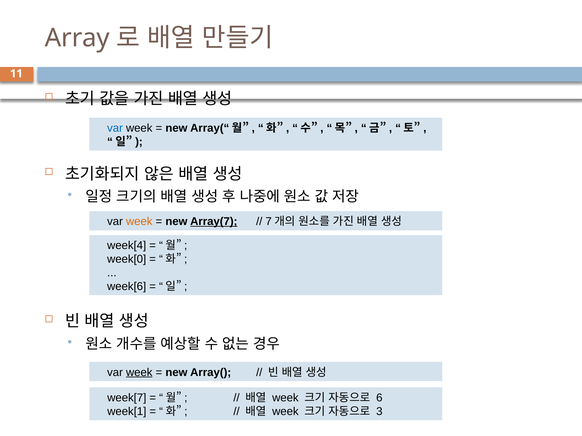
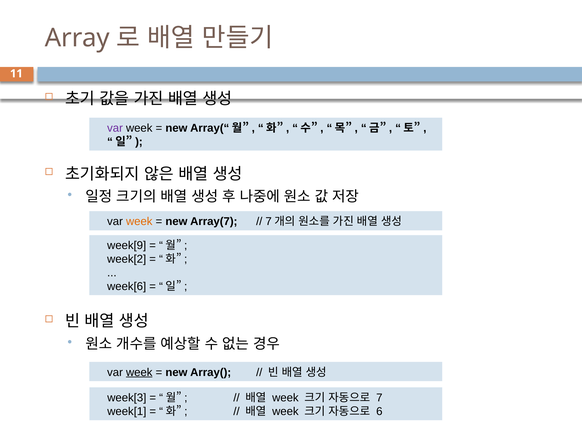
var colour: blue -> purple (115, 128)
Array(7 underline: present -> none (214, 222)
week[4: week[4 -> week[9 (127, 246)
week[0: week[0 -> week[2 (127, 259)
week[7: week[7 -> week[3 (127, 398)
6: 6 -> 7 (379, 398)
3: 3 -> 6 (379, 412)
